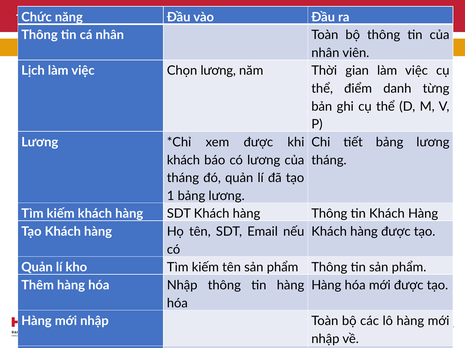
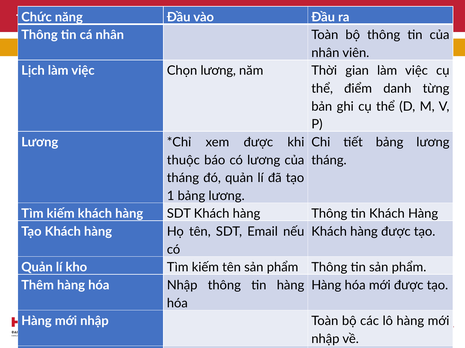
khách: khách -> thuộc (183, 160)
